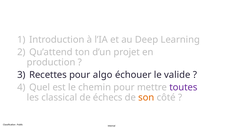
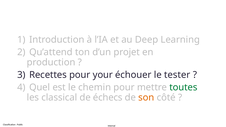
algo: algo -> your (103, 75)
valide: valide -> tester (177, 75)
toutes colour: purple -> green (183, 87)
